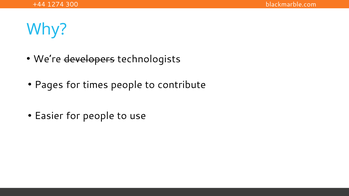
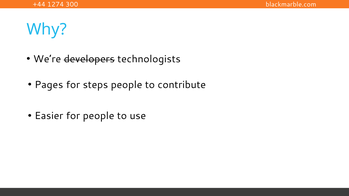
times: times -> steps (95, 85)
